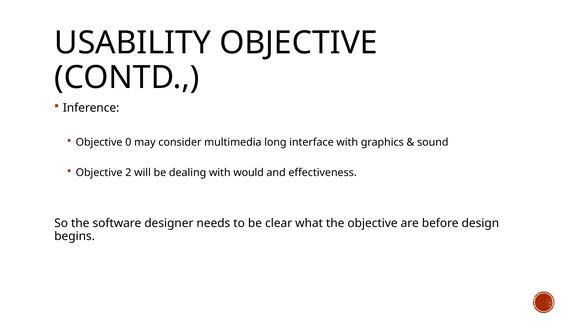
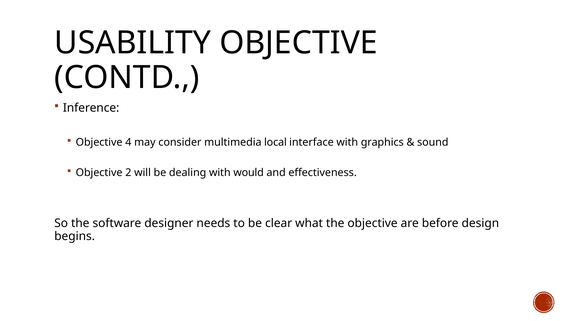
0: 0 -> 4 (128, 142)
long: long -> local (275, 142)
